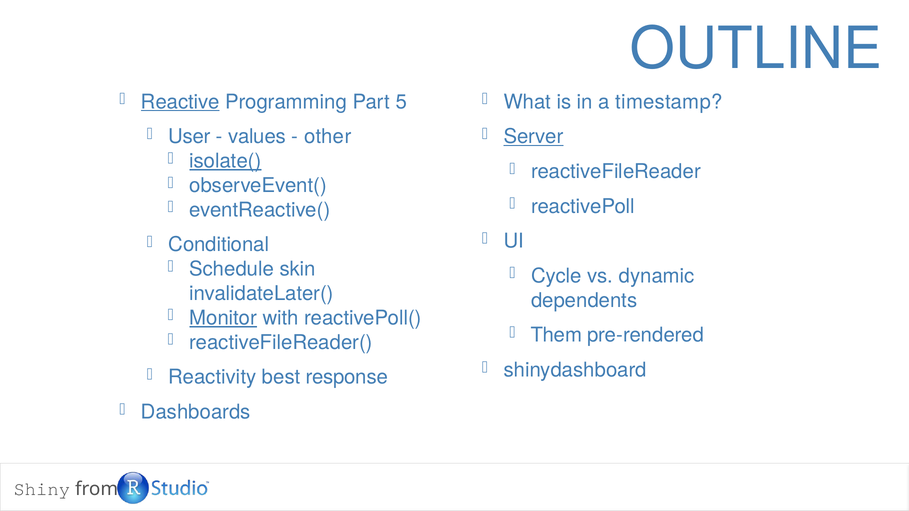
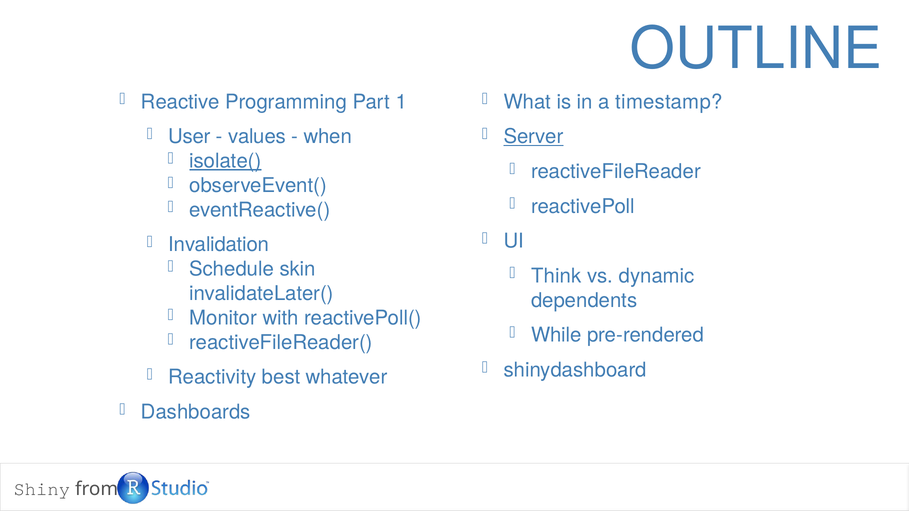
Reactive underline: present -> none (180, 102)
5: 5 -> 1 (401, 102)
other: other -> when (328, 137)
Conditional: Conditional -> Invalidation (219, 245)
Cycle: Cycle -> Think (556, 276)
Monitor underline: present -> none (223, 318)
Them: Them -> While (556, 335)
response: response -> whatever (347, 377)
